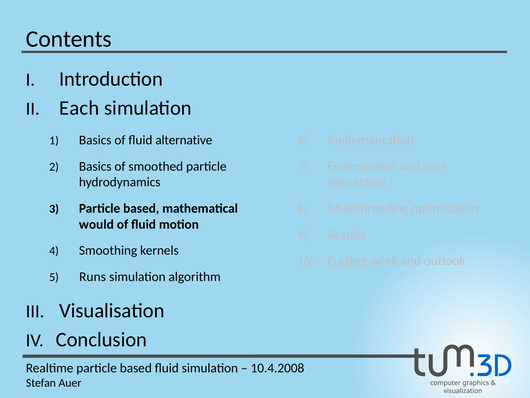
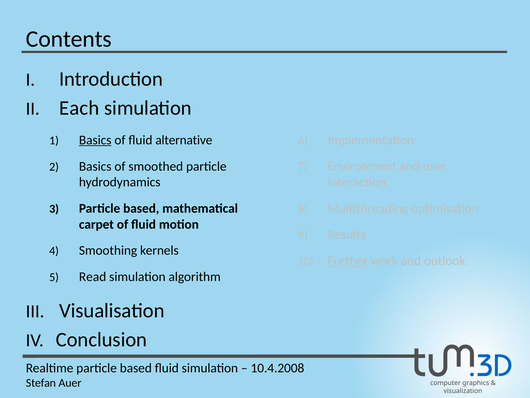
Basics underline: none -> present (95, 140)
would: would -> carpet (96, 224)
Runs: Runs -> Read (93, 277)
